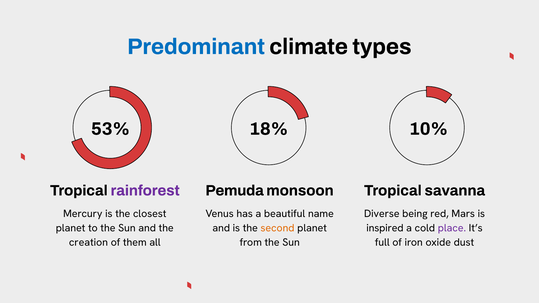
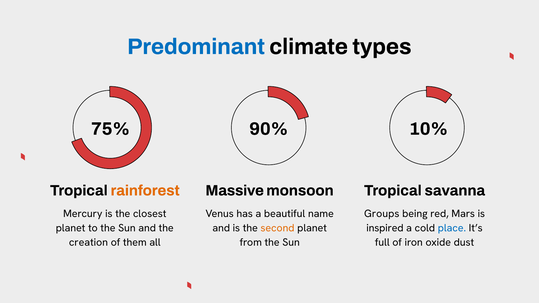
53%: 53% -> 75% (110, 129)
18%: 18% -> 90% (269, 129)
rainforest colour: purple -> orange (145, 191)
Pemuda: Pemuda -> Massive (235, 191)
Diverse: Diverse -> Groups (382, 214)
place colour: purple -> blue (452, 228)
